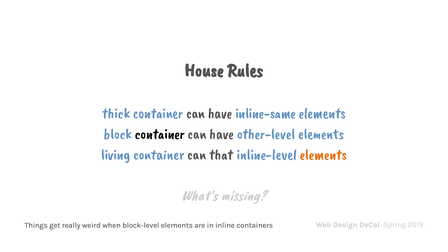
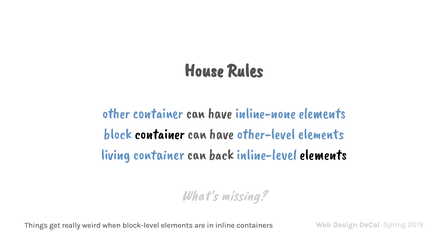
thick: thick -> other (116, 113)
inline-same: inline-same -> inline-none (266, 113)
that: that -> back (221, 155)
elements colour: orange -> black (323, 155)
